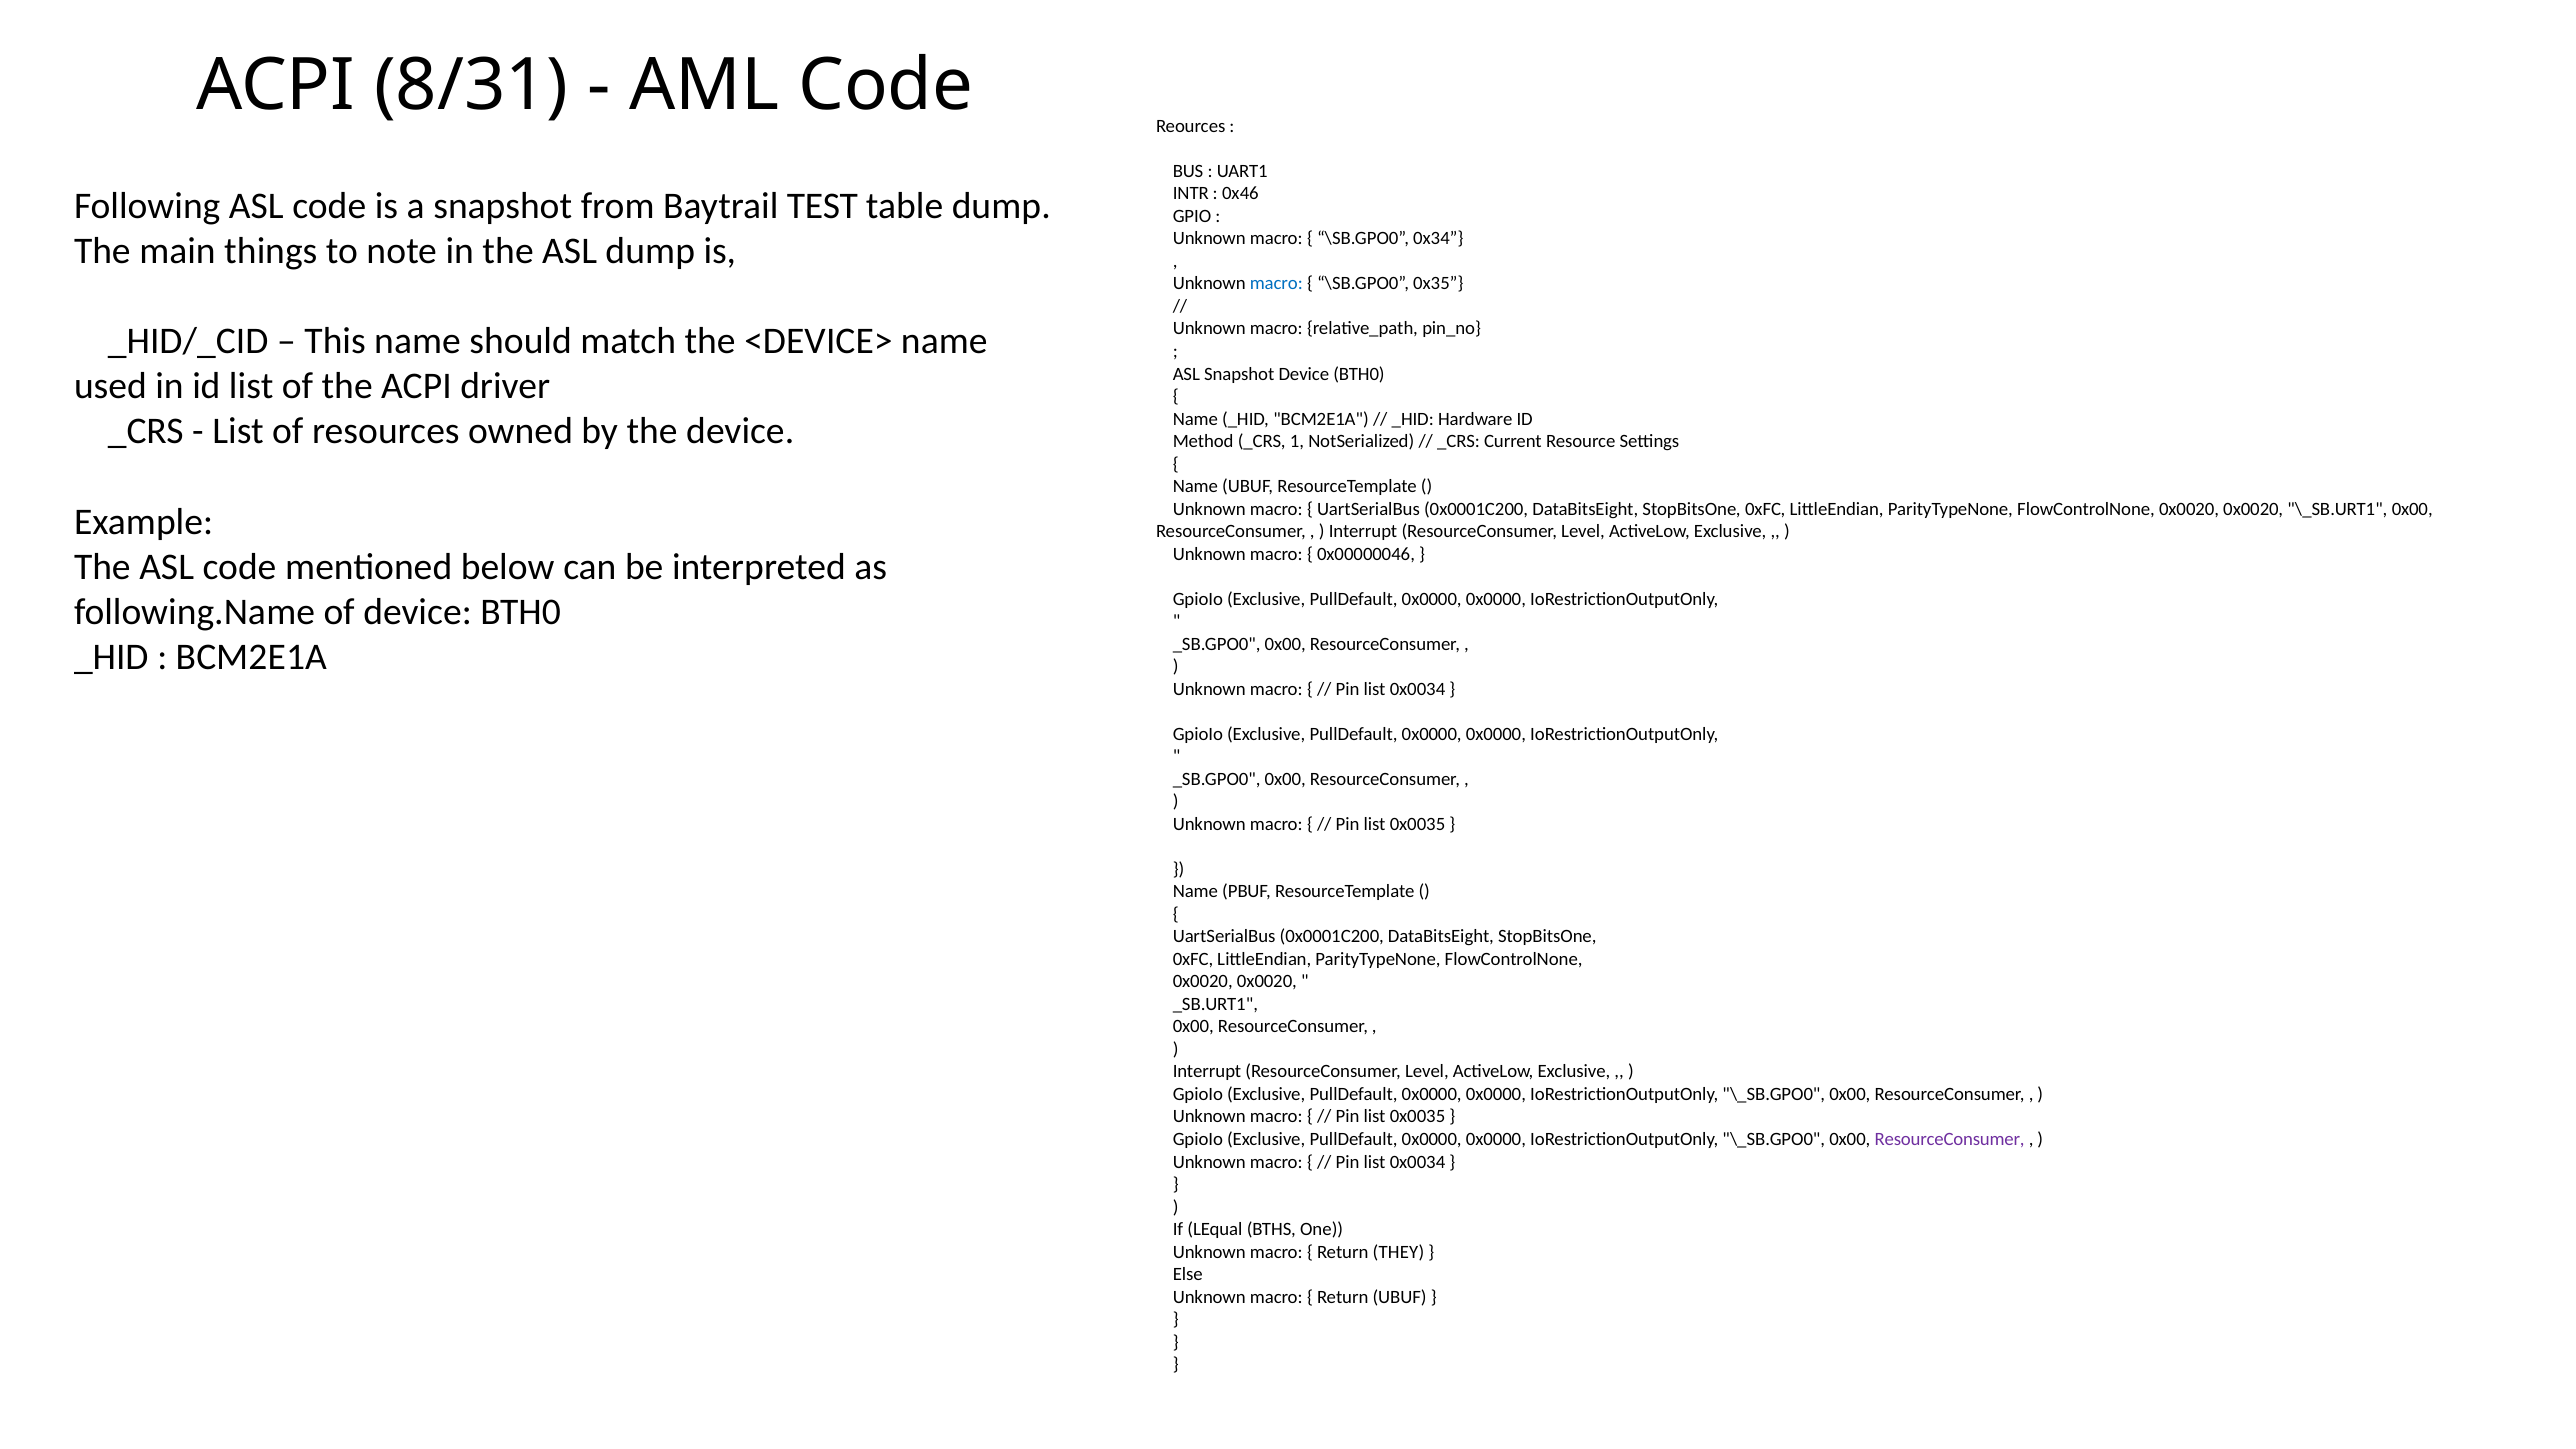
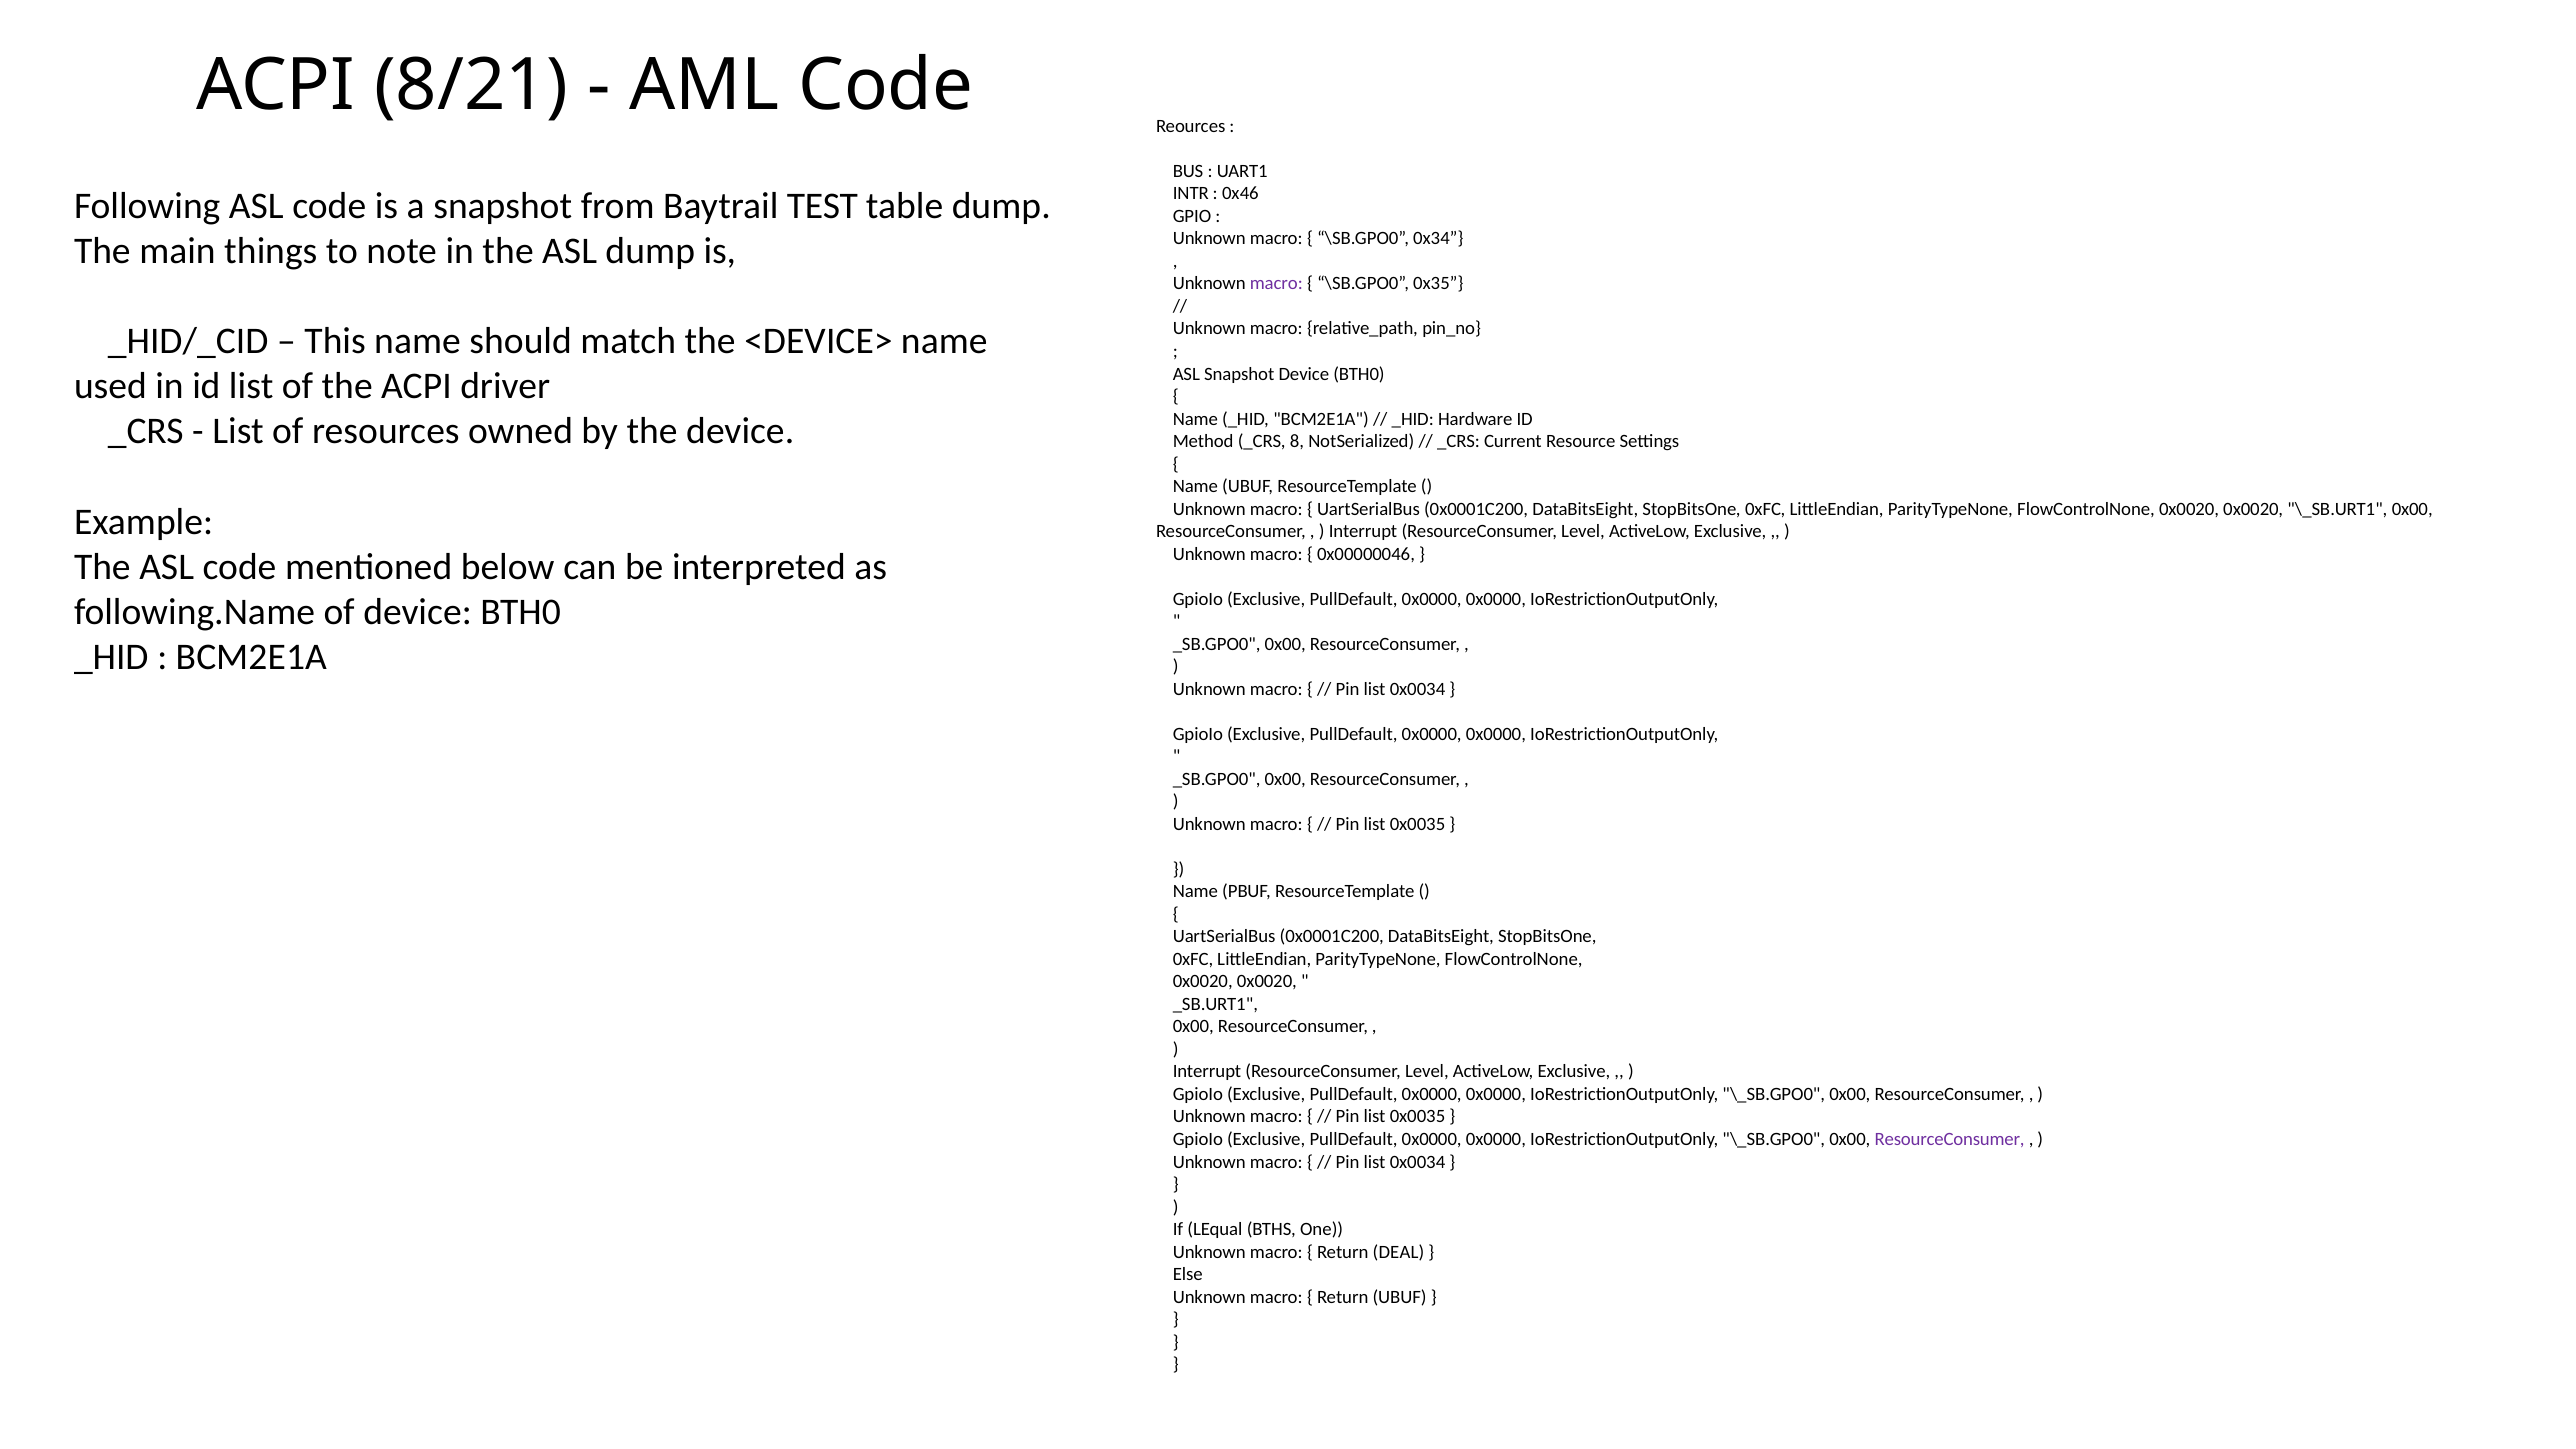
8/31: 8/31 -> 8/21 (471, 86)
macro colour: blue -> purple (1276, 284)
1: 1 -> 8 (1297, 441)
THEY: THEY -> DEAL (1398, 1252)
